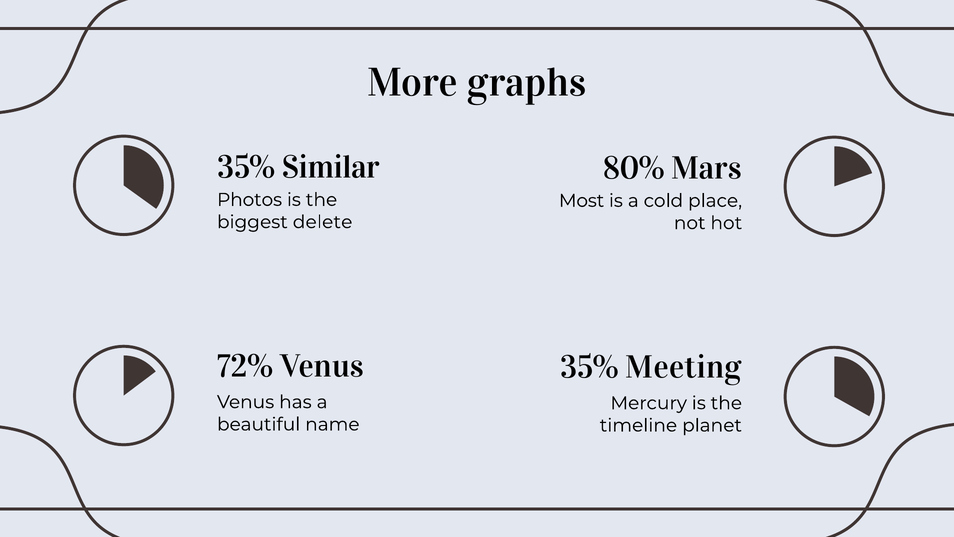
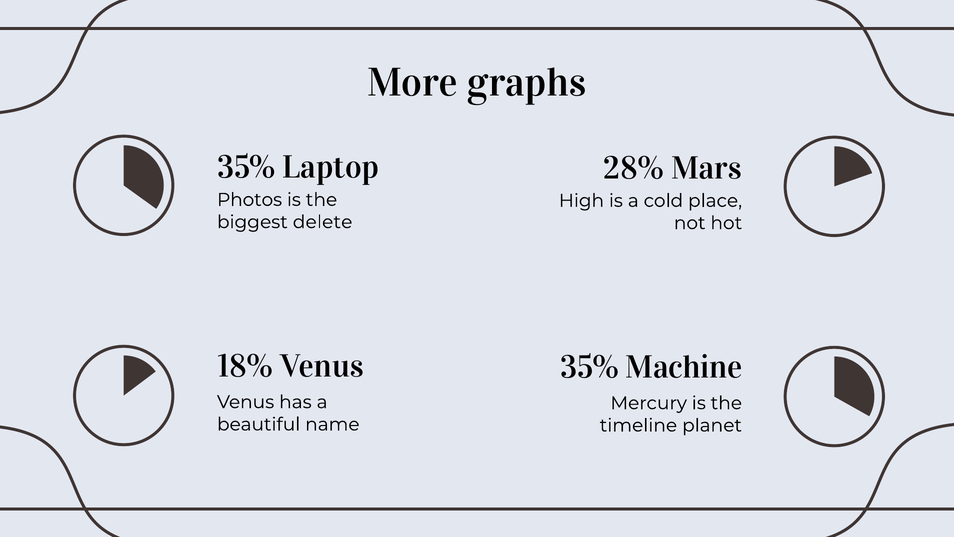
Similar: Similar -> Laptop (331, 167)
80%: 80% -> 28% (633, 168)
Most: Most -> High (581, 201)
72%: 72% -> 18% (245, 366)
Meeting: Meeting -> Machine (684, 367)
